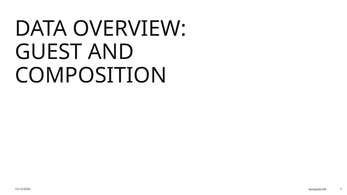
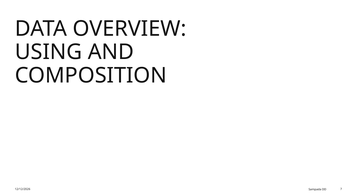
GUEST: GUEST -> USING (49, 52)
